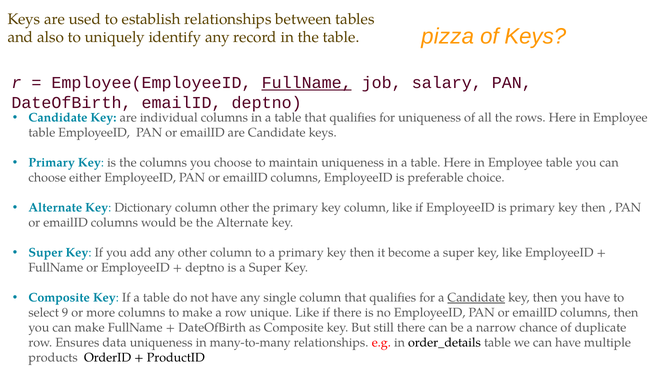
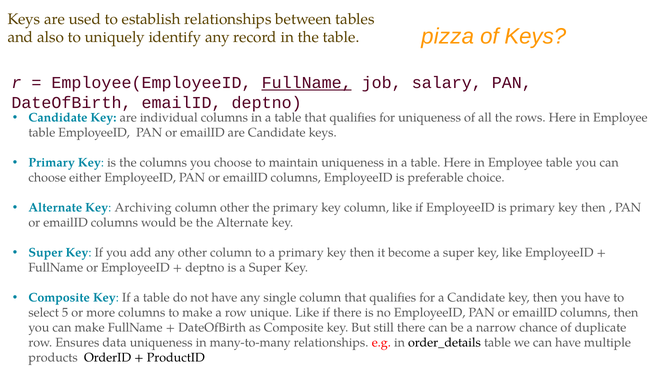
Dictionary: Dictionary -> Archiving (143, 208)
Candidate underline: present -> none (476, 298)
9: 9 -> 5 (65, 313)
